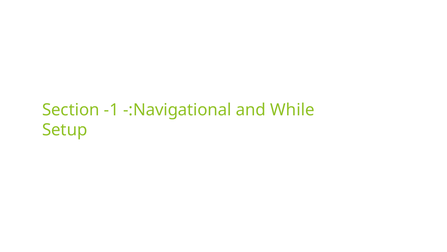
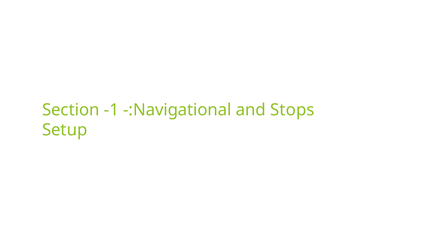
While: While -> Stops (292, 110)
